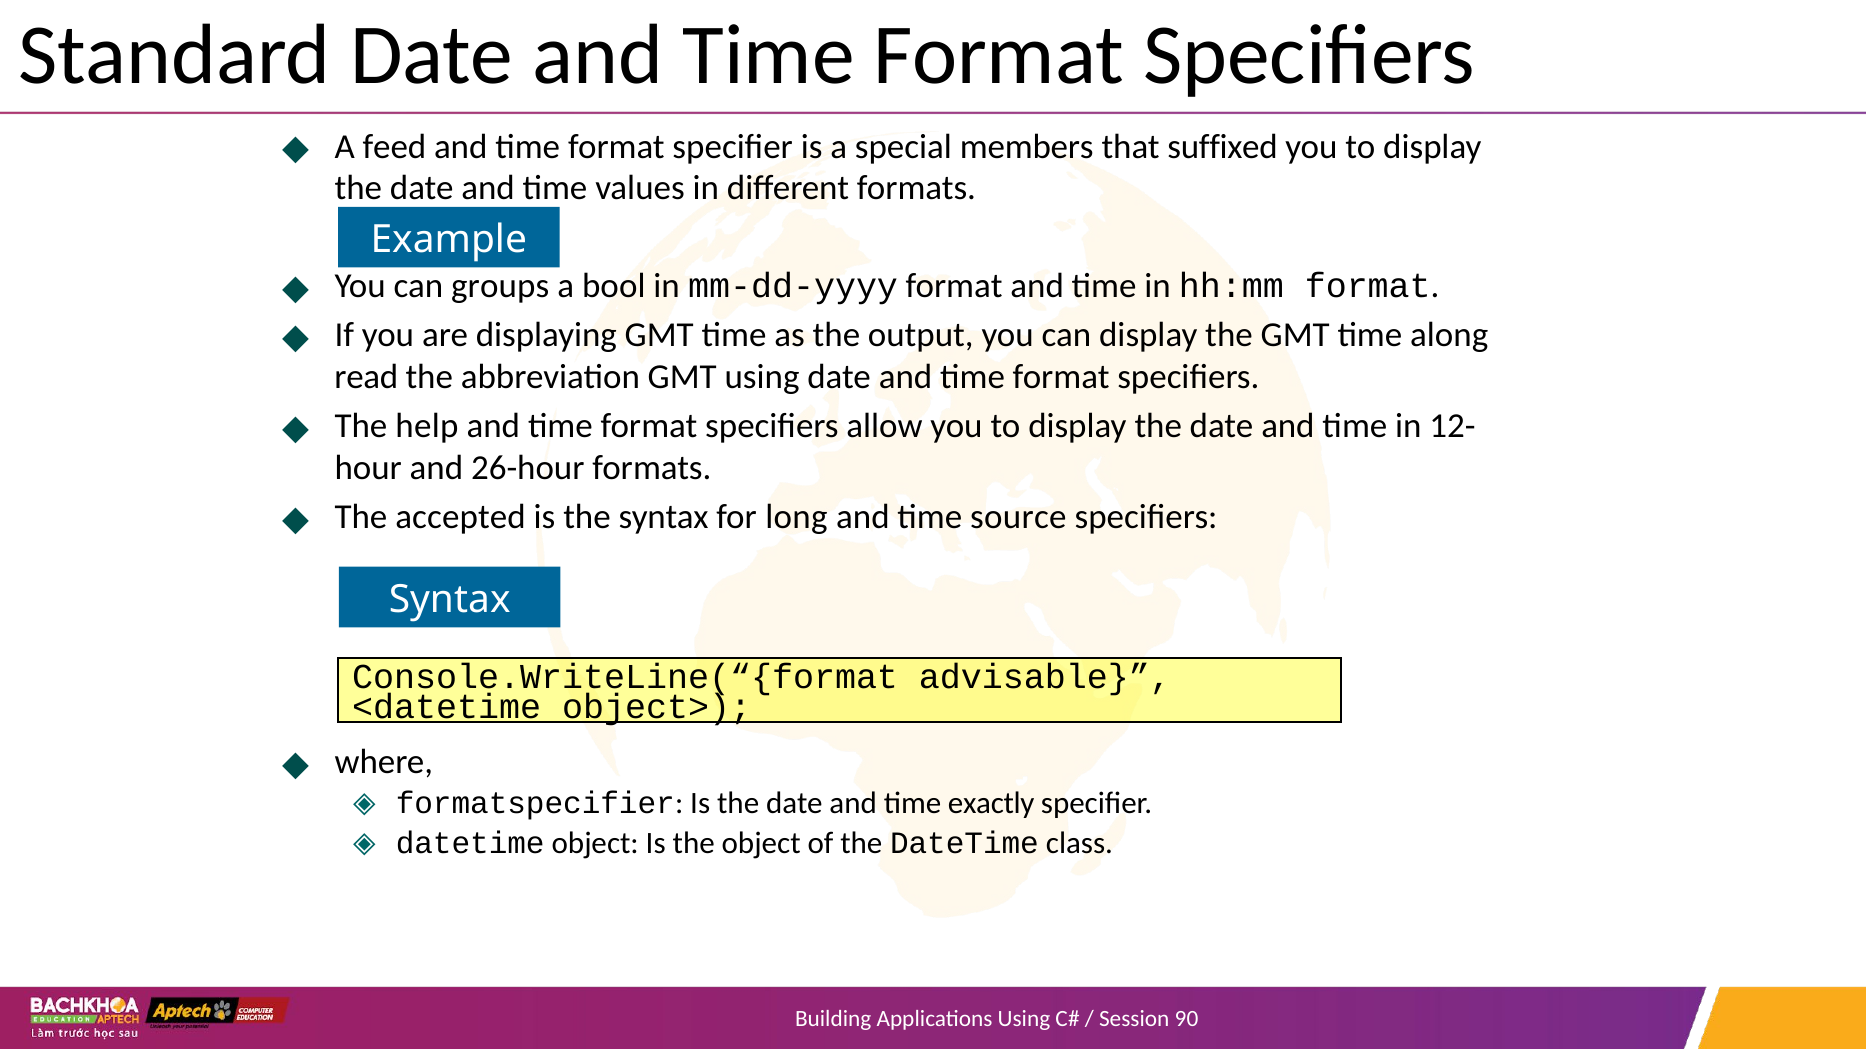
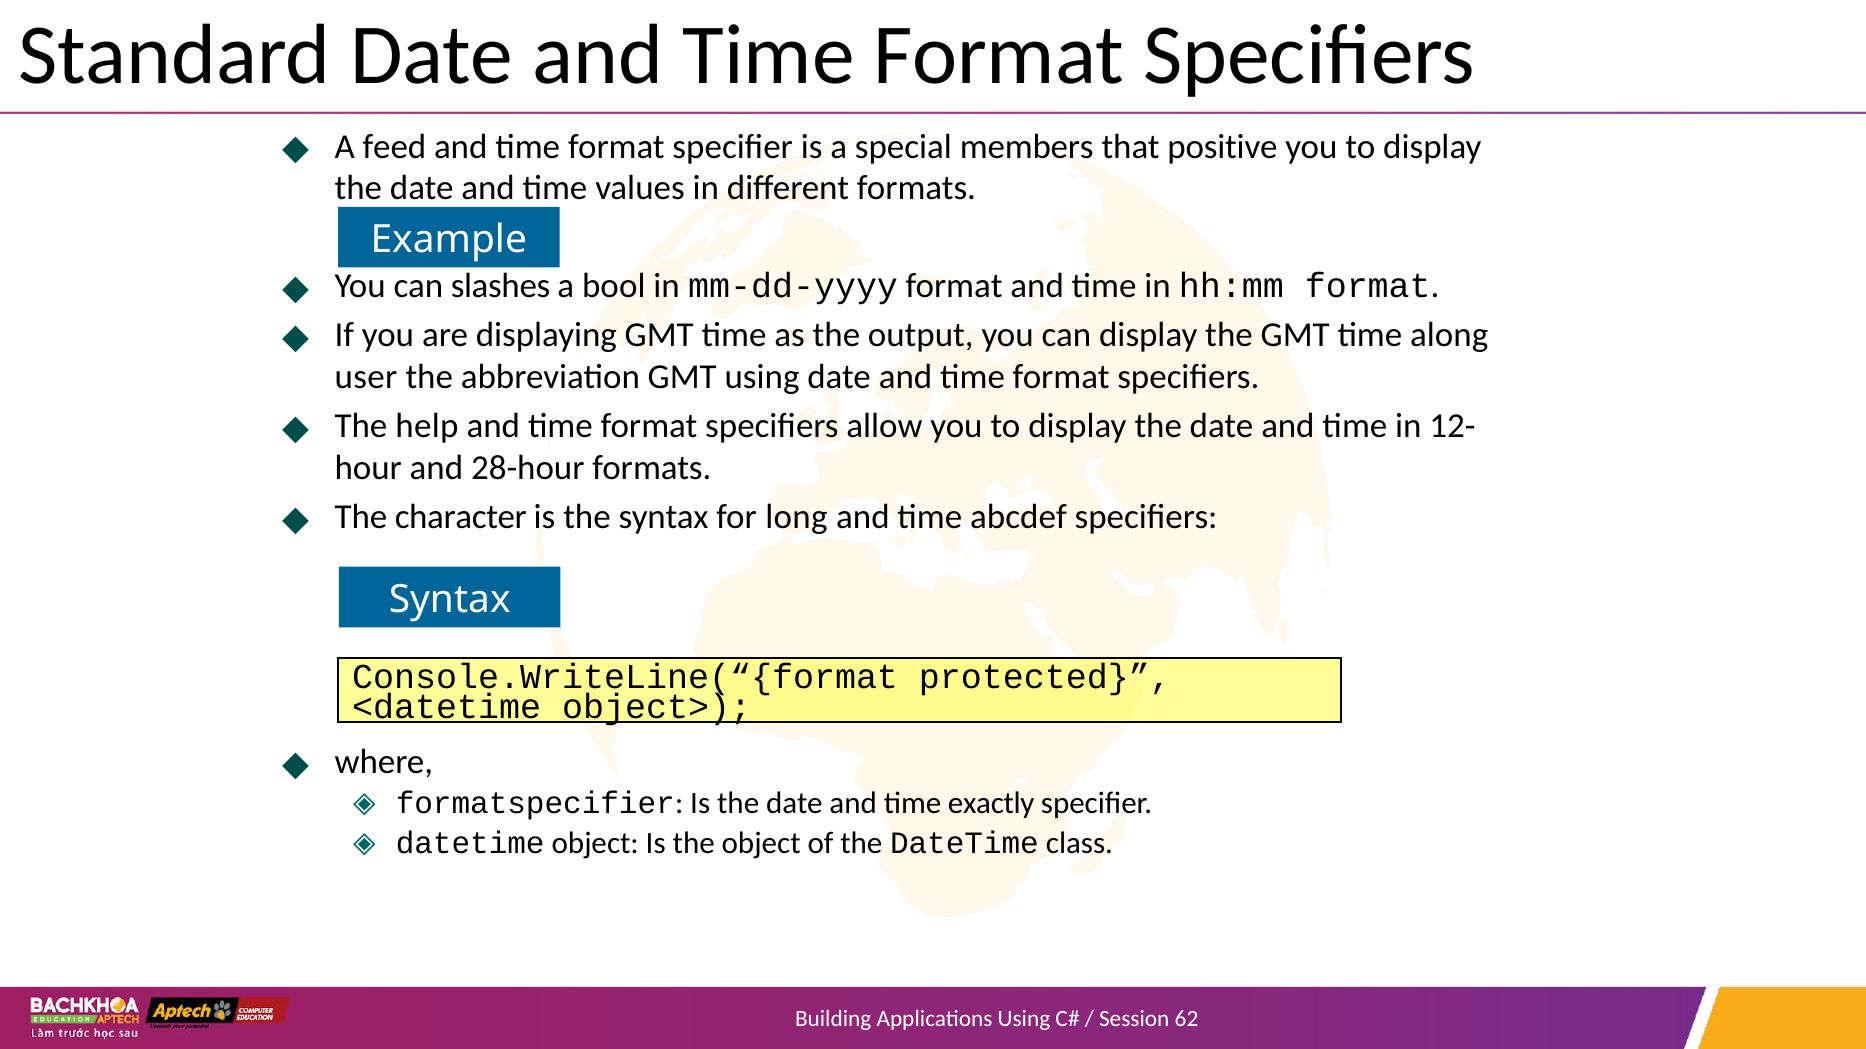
suffixed: suffixed -> positive (1223, 147)
groups: groups -> slashes (500, 287)
read: read -> user (366, 377)
26-hour: 26-hour -> 28-hour (528, 468)
accepted: accepted -> character (461, 517)
source: source -> abcdef (1018, 517)
advisable: advisable -> protected (1045, 678)
90: 90 -> 62 (1186, 1019)
